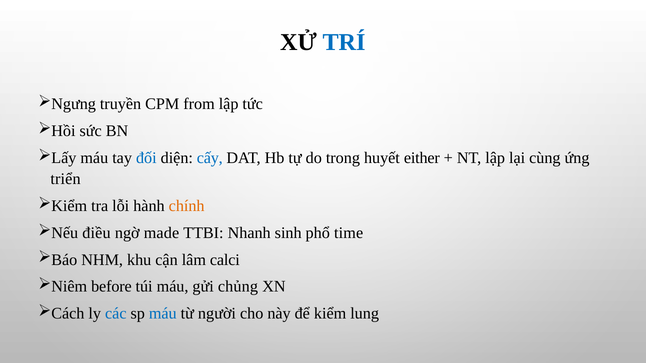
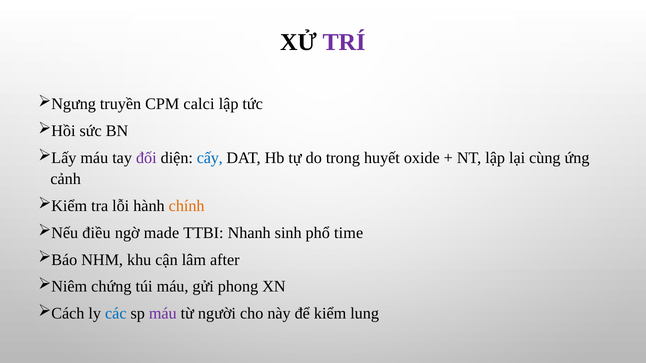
TRÍ colour: blue -> purple (344, 42)
from: from -> calci (199, 104)
đối colour: blue -> purple (146, 158)
either: either -> oxide (422, 158)
triển: triển -> cảnh (66, 179)
calci: calci -> after (225, 260)
before: before -> chứng (111, 287)
chủng: chủng -> phong (238, 287)
máu colour: blue -> purple (163, 314)
